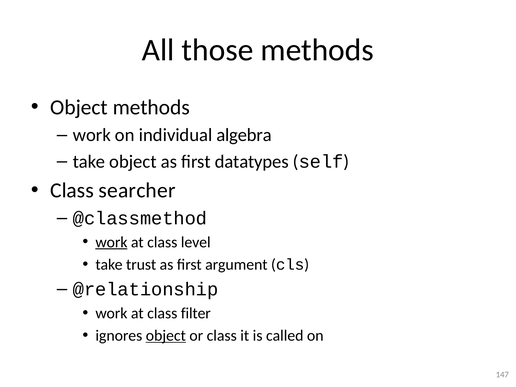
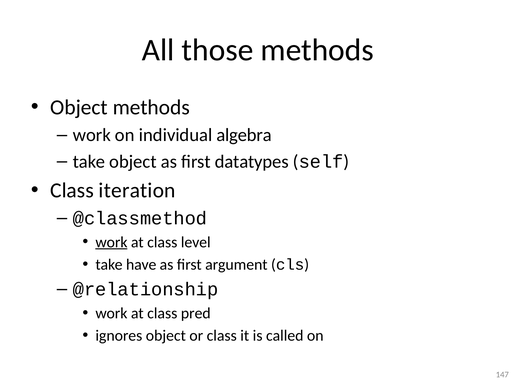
searcher: searcher -> iteration (137, 190)
trust: trust -> have (141, 265)
filter: filter -> pred (196, 313)
object underline: present -> none (166, 336)
